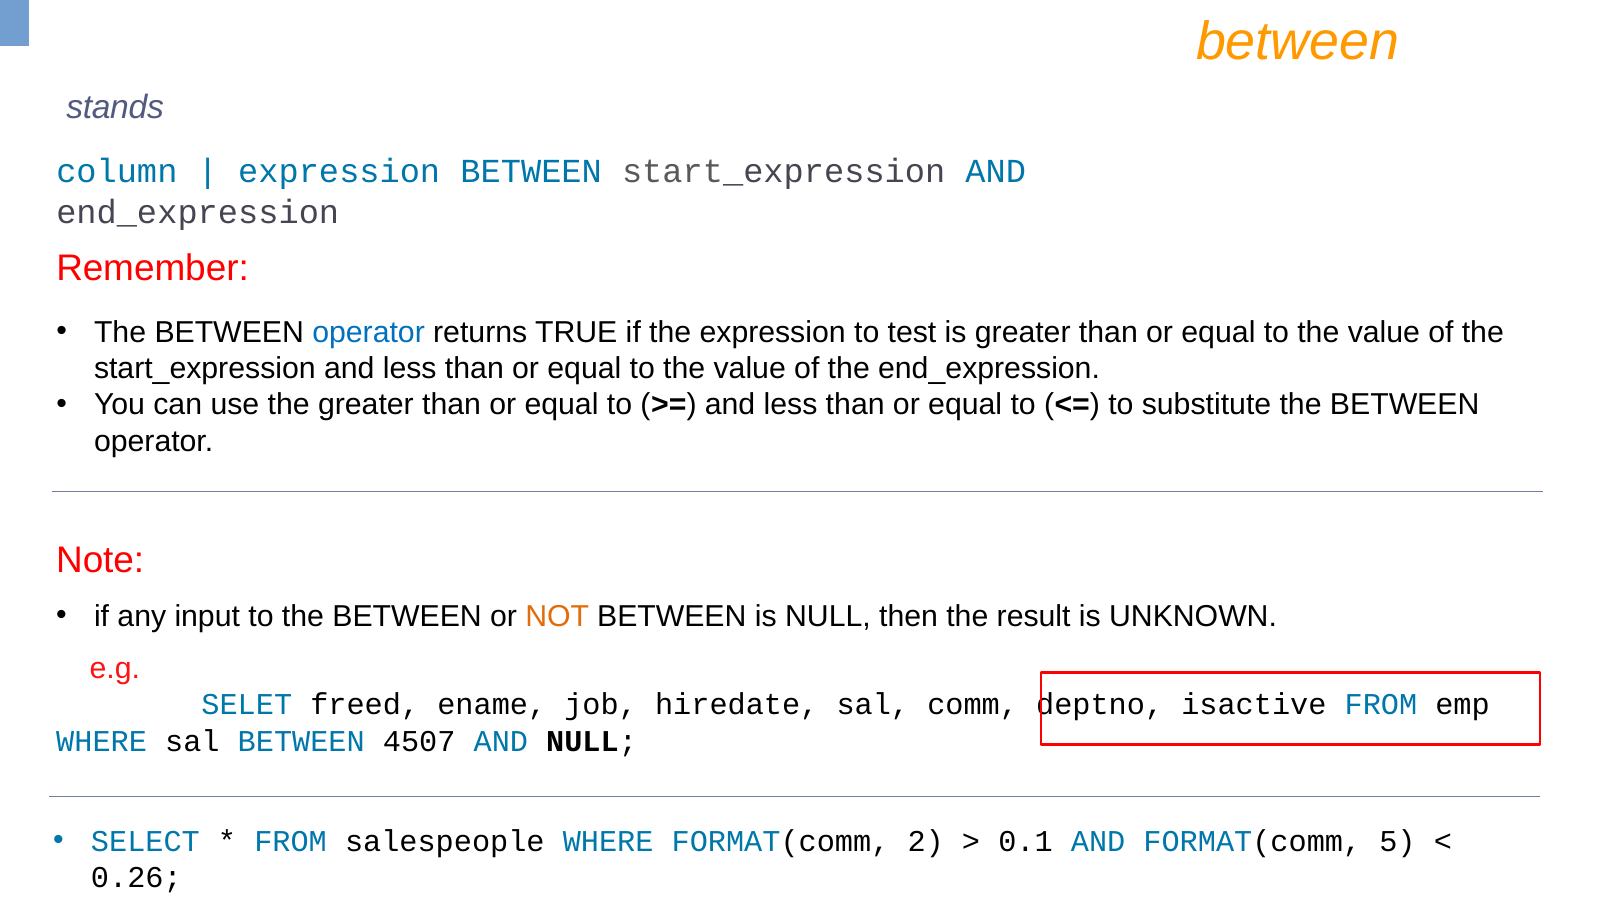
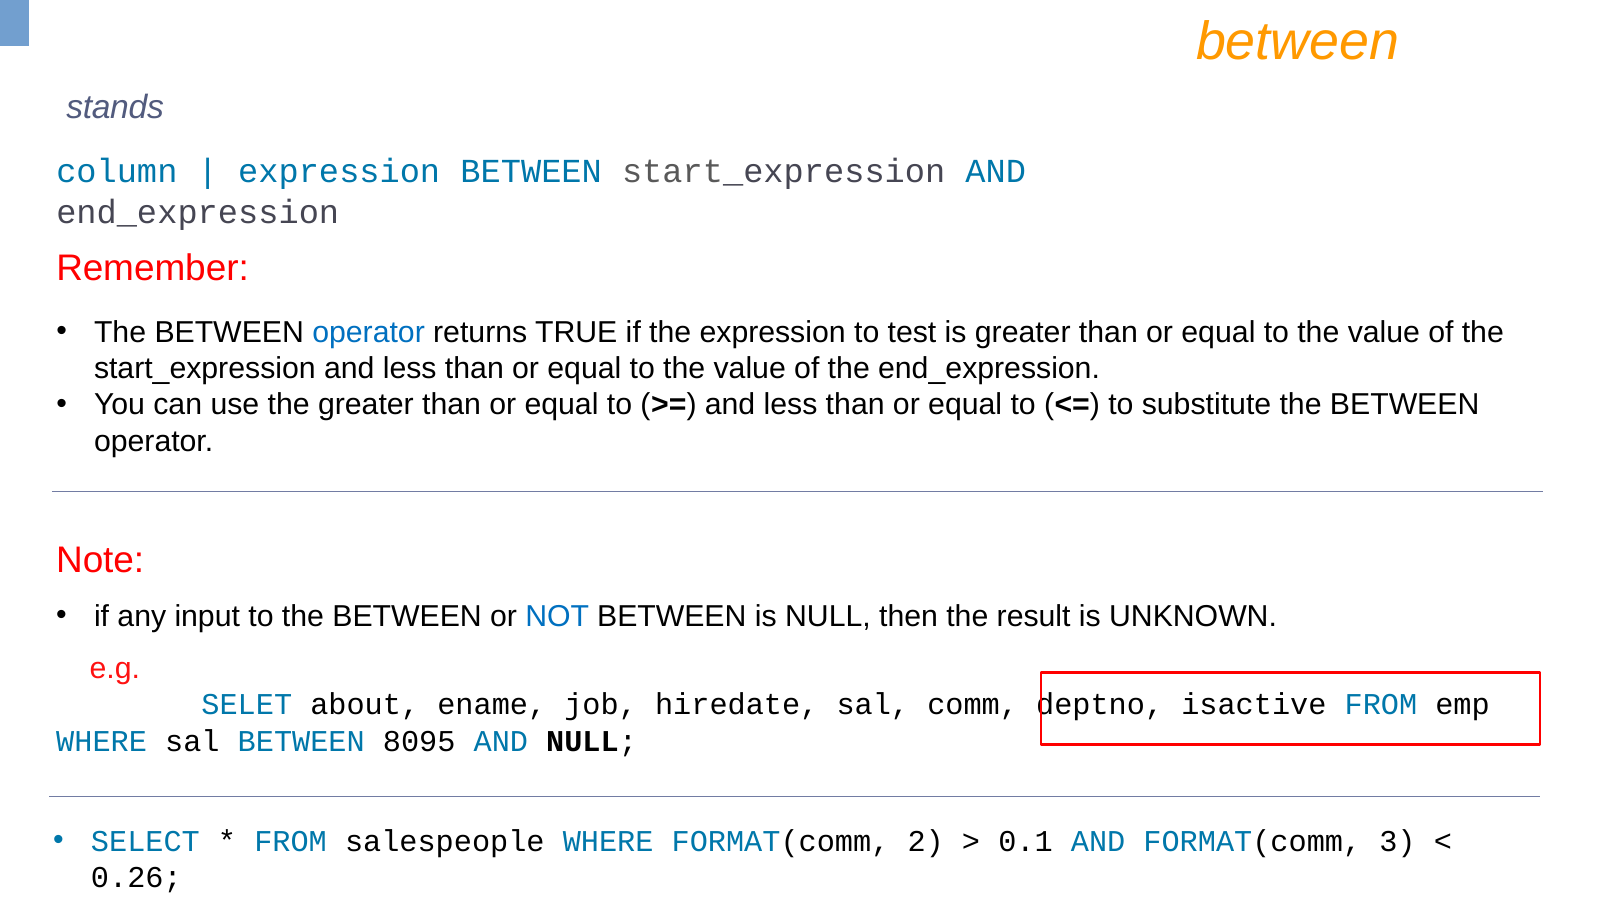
NOT colour: orange -> blue (557, 617)
freed: freed -> about (365, 705)
4507: 4507 -> 8095 (419, 741)
5: 5 -> 3 (1397, 842)
